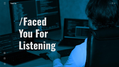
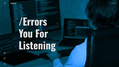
/Faced: /Faced -> /Errors (33, 22)
